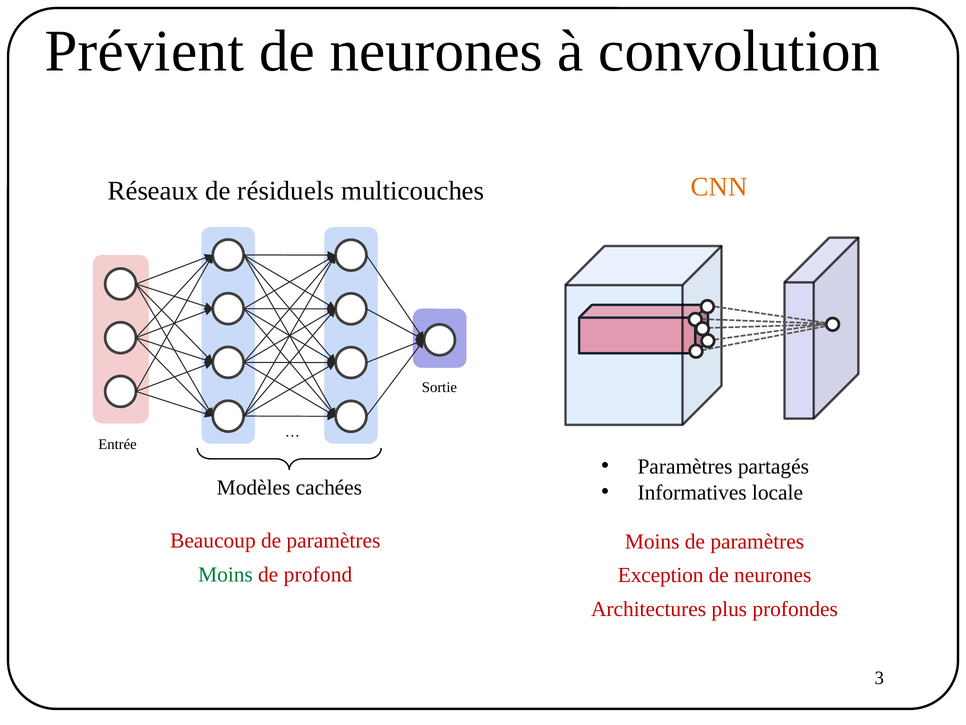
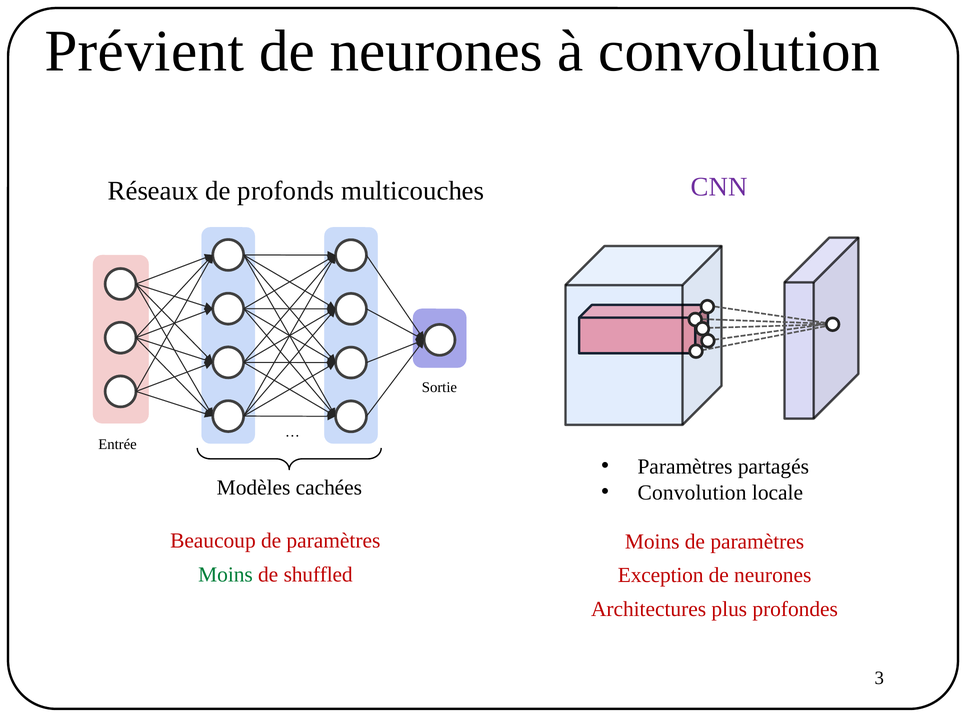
résiduels: résiduels -> profonds (286, 191)
CNN colour: orange -> purple (719, 187)
Informatives: Informatives -> Convolution (692, 492)
profond: profond -> shuffled (318, 574)
